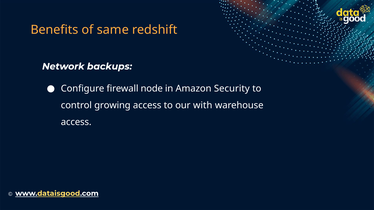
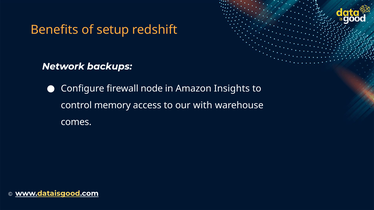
same: same -> setup (113, 30)
Security: Security -> Insights (232, 89)
growing: growing -> memory (112, 105)
access: access -> comes (76, 122)
